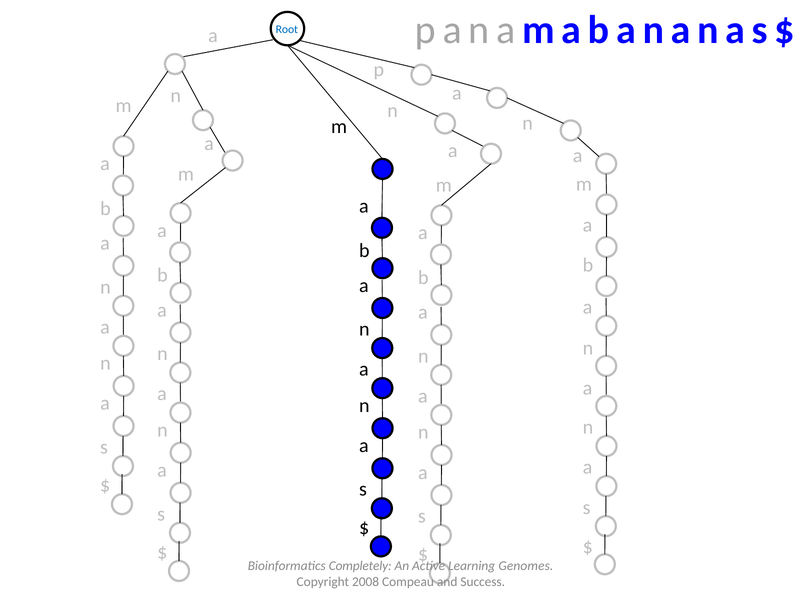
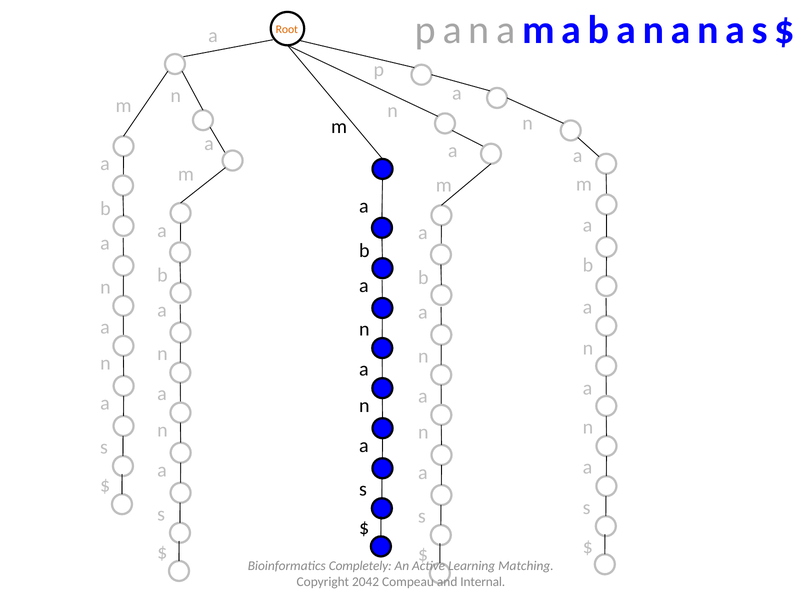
Root colour: blue -> orange (287, 29)
Genomes: Genomes -> Matching (526, 566)
2008: 2008 -> 2042 (366, 582)
Success: Success -> Internal (483, 582)
